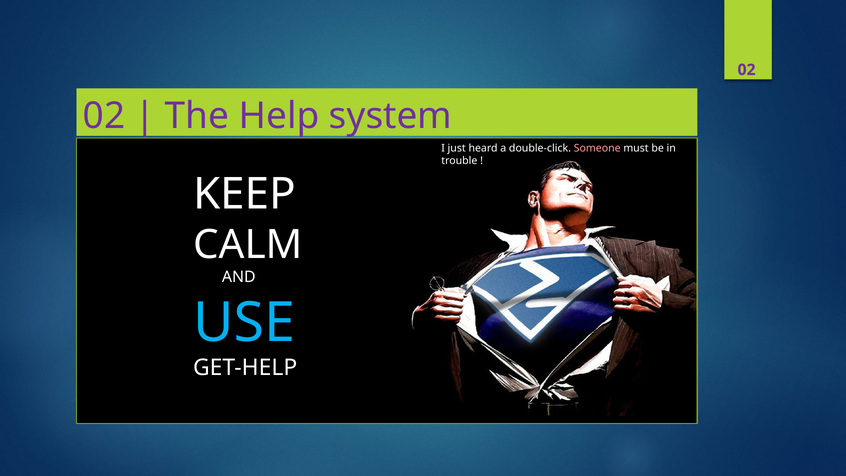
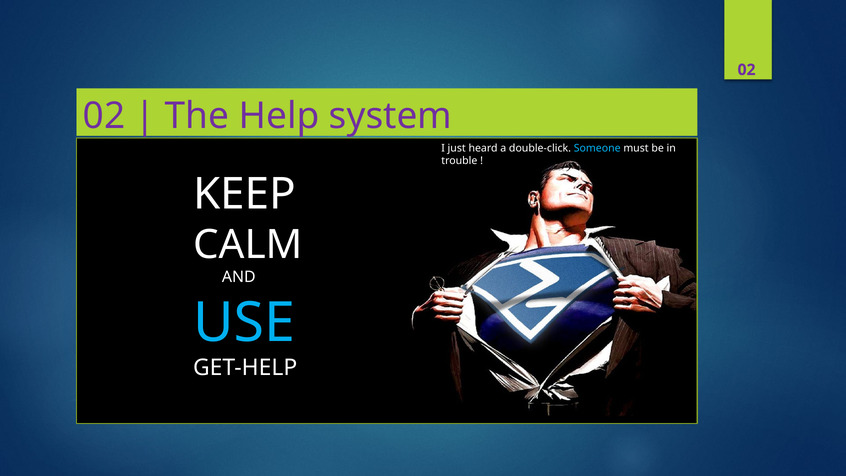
Someone colour: pink -> light blue (597, 148)
